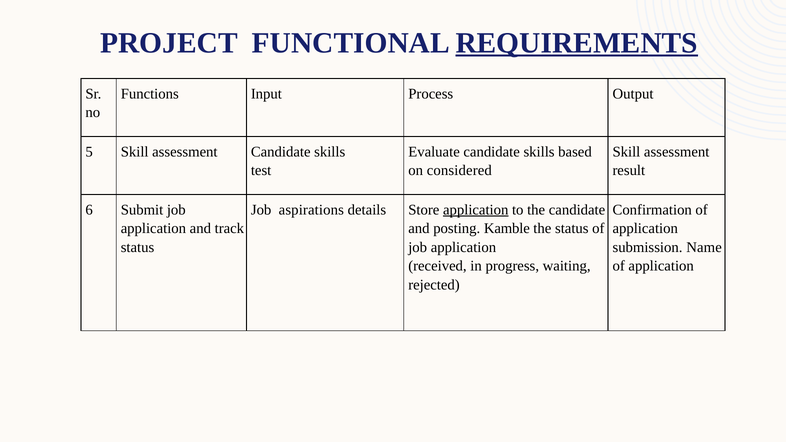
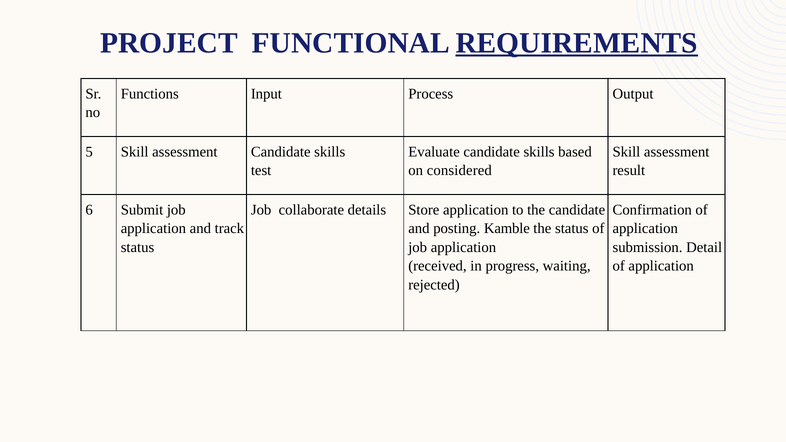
aspirations: aspirations -> collaborate (311, 210)
application underline: present -> none (476, 210)
Name: Name -> Detail (704, 247)
